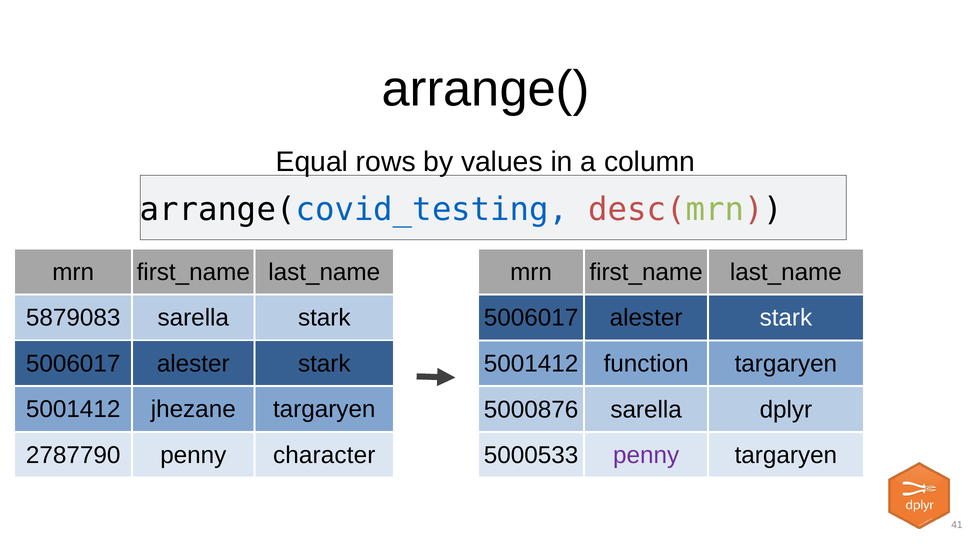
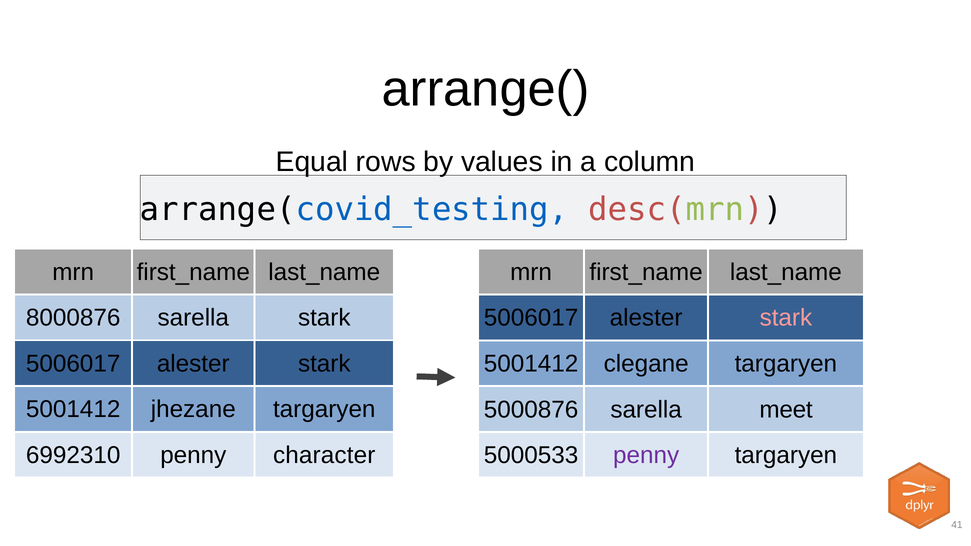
5879083: 5879083 -> 8000876 (73, 318)
stark colour: white -> pink (786, 318)
function: function -> clegane (646, 364)
dplyr: dplyr -> meet (786, 410)
2787790: 2787790 -> 6992310 (73, 455)
